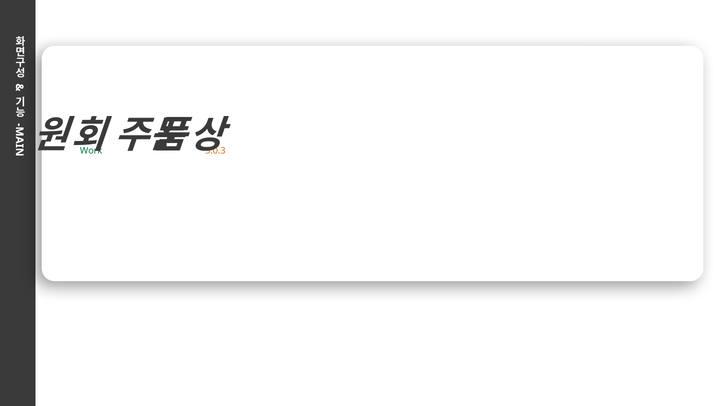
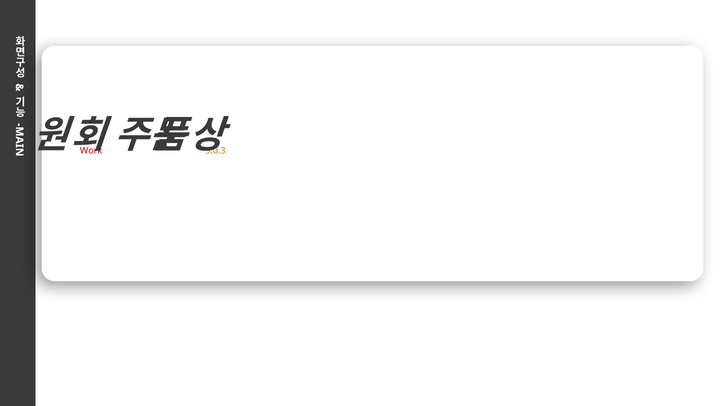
Work colour: green -> red (91, 151)
